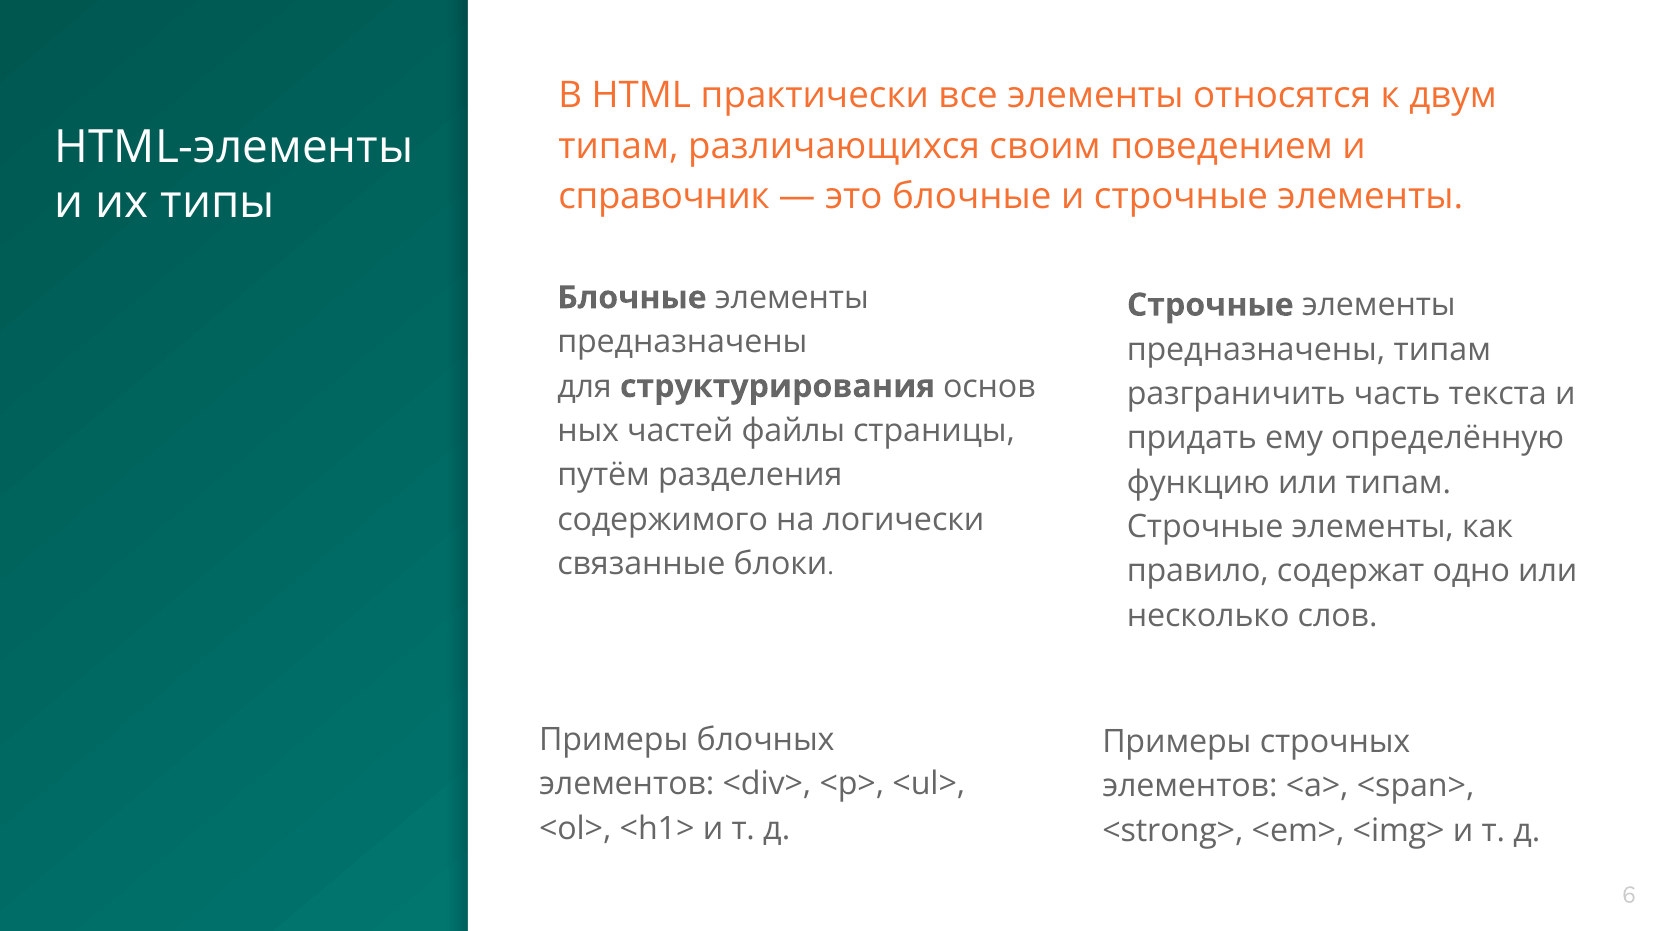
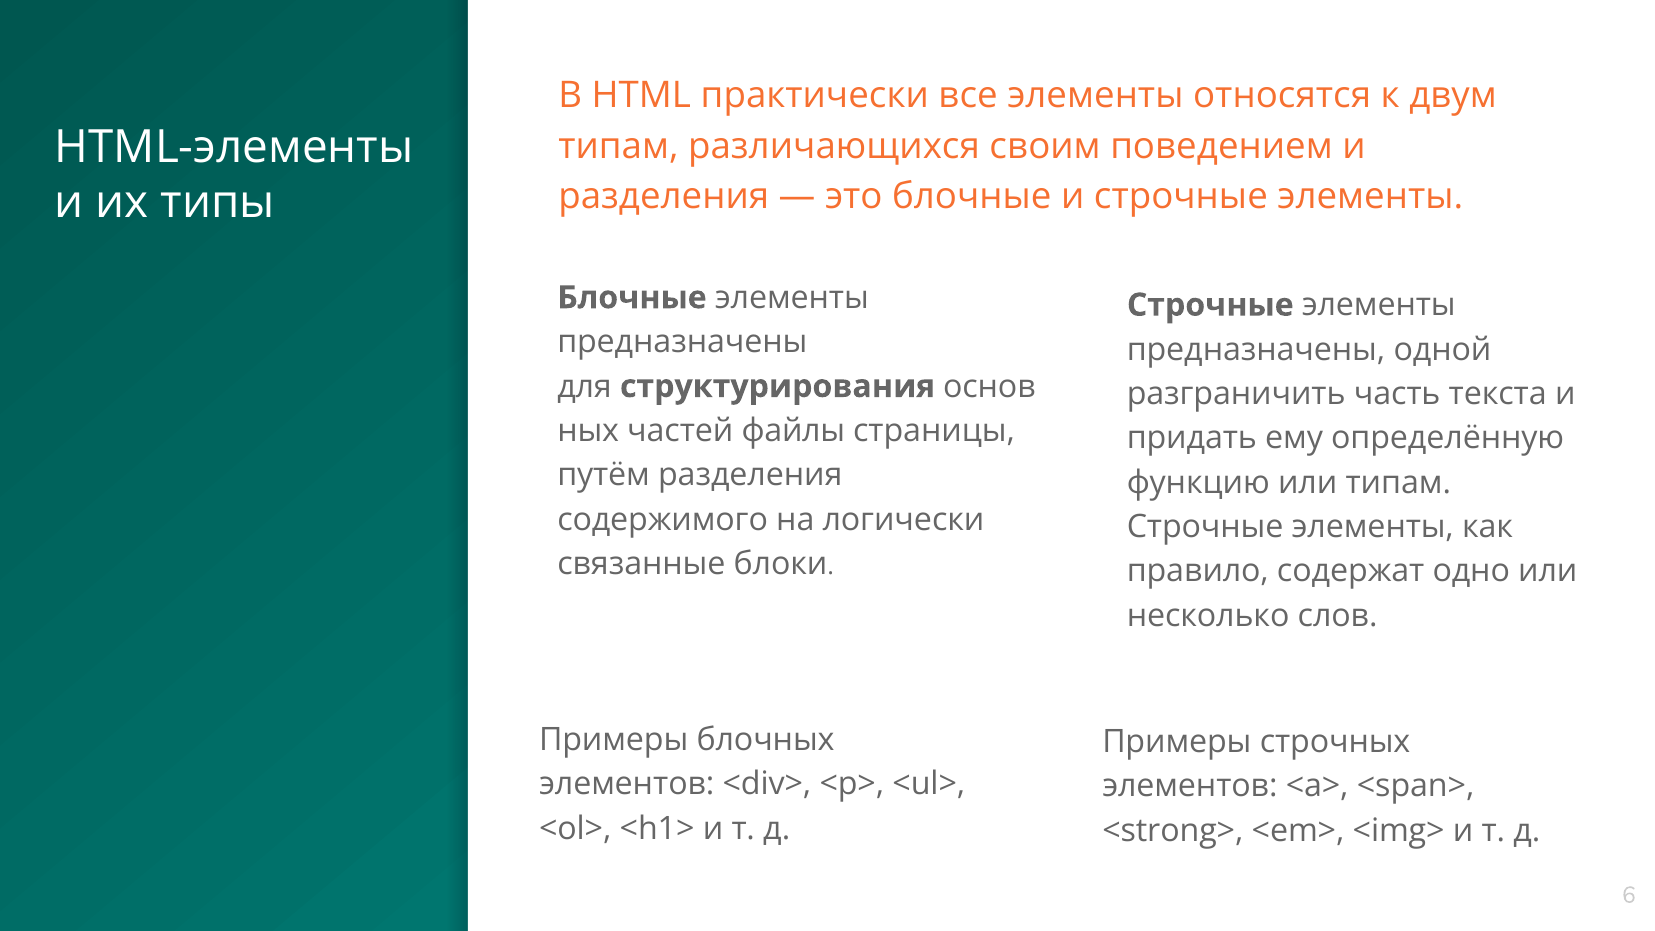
справочник: справочник -> разделения (664, 197)
предназначены типам: типам -> одной (1442, 349)
